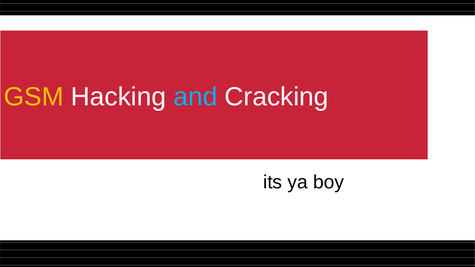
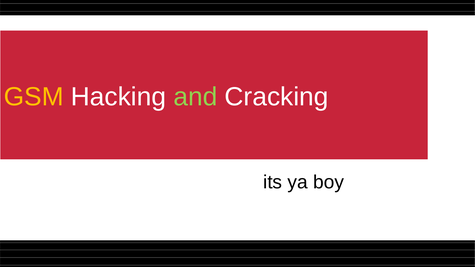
and colour: light blue -> light green (195, 97)
